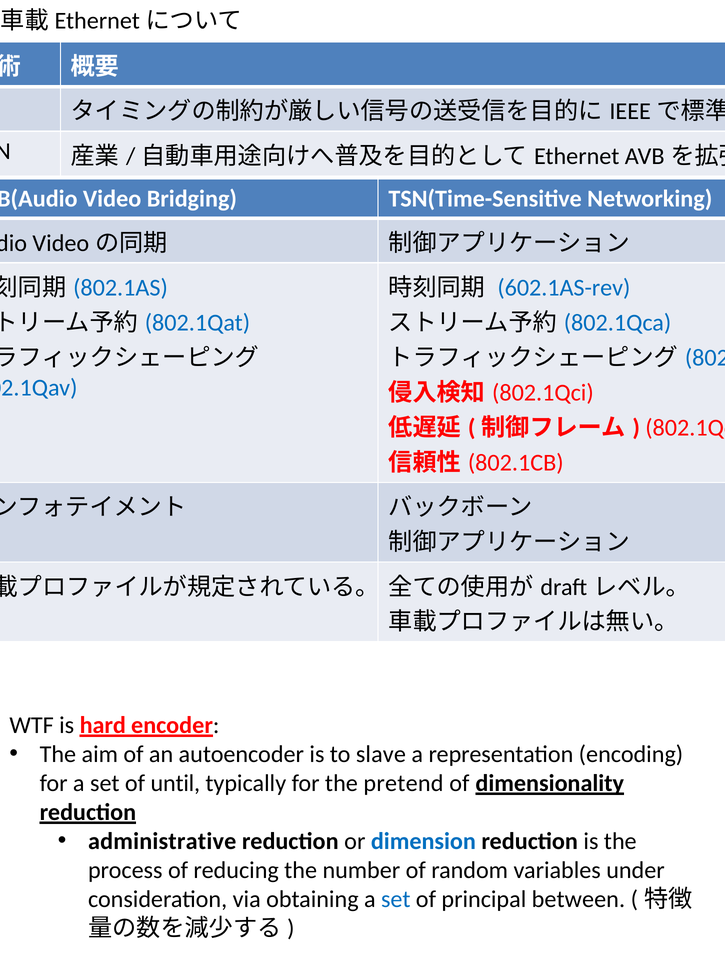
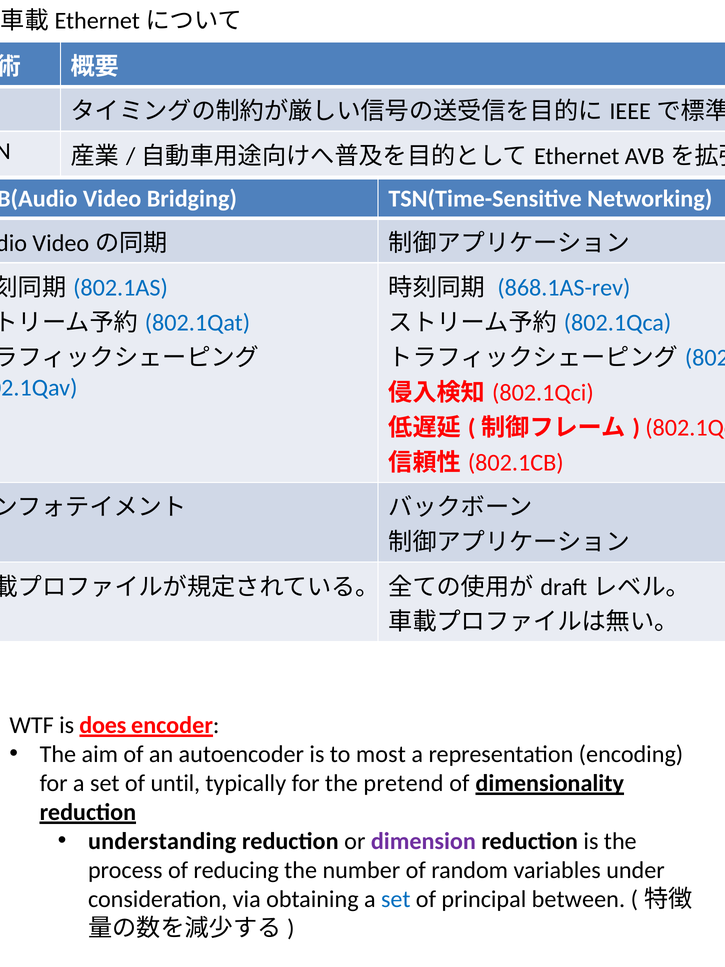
602.1AS-rev: 602.1AS-rev -> 868.1AS-rev (564, 288)
hard: hard -> does (103, 725)
slave: slave -> most (381, 754)
administrative: administrative -> understanding (162, 841)
dimension colour: blue -> purple (423, 841)
